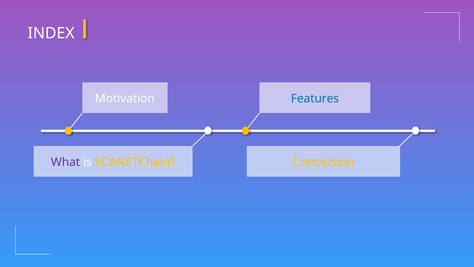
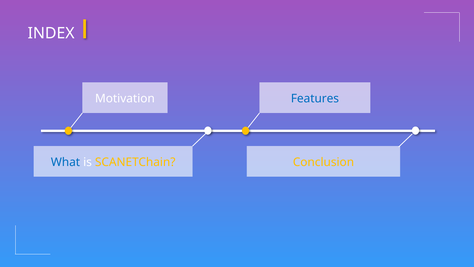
What colour: purple -> blue (65, 162)
